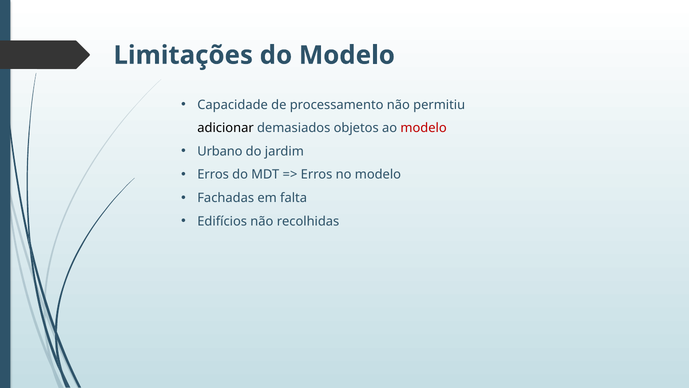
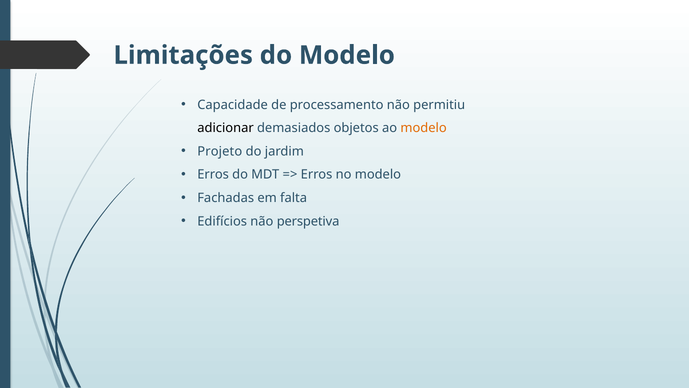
modelo colour: red -> orange (424, 128)
Urbano: Urbano -> Projeto (220, 151)
recolhidas: recolhidas -> perspetiva (308, 221)
